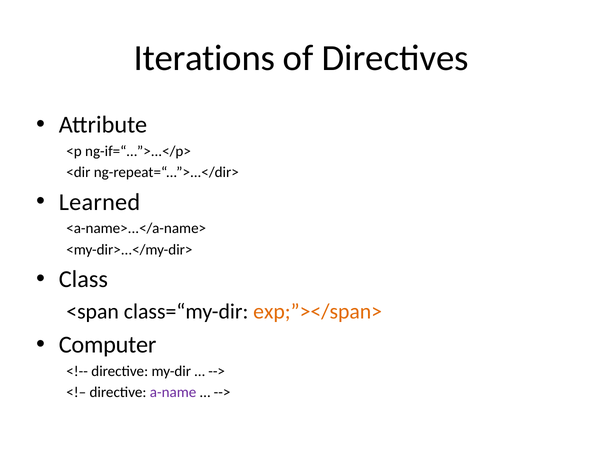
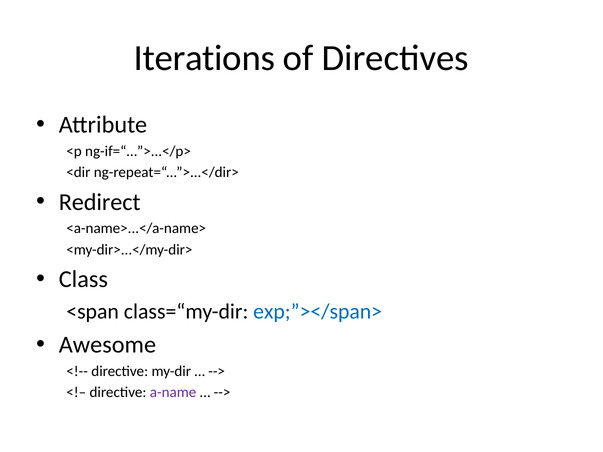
Learned: Learned -> Redirect (100, 202)
exp;”></span> colour: orange -> blue (318, 312)
Computer: Computer -> Awesome (107, 345)
